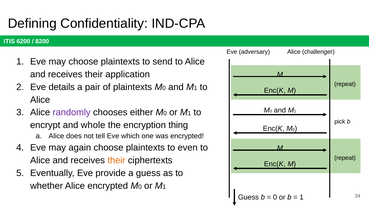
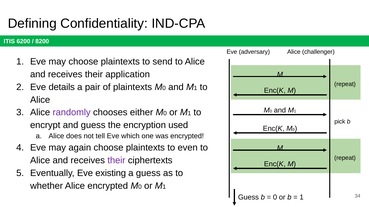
and whole: whole -> guess (93, 125)
thing: thing -> used (178, 125)
their colour: orange -> purple (116, 161)
provide: provide -> existing (111, 174)
